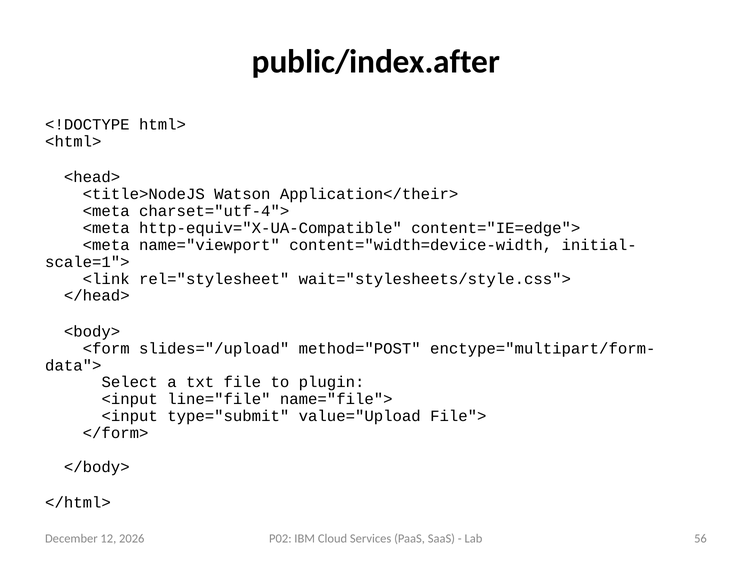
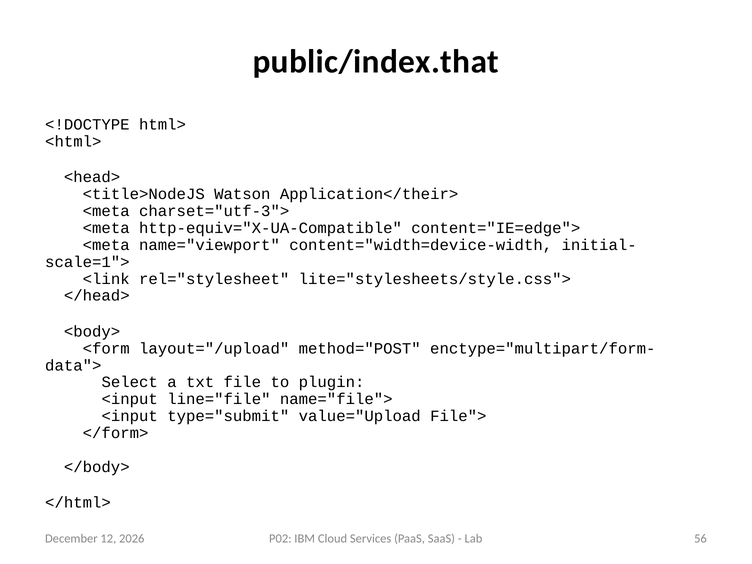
public/index.after: public/index.after -> public/index.that (376, 62)
charset="utf-4">: charset="utf-4"> -> charset="utf-3"> (214, 211)
wait="stylesheets/style.css">: wait="stylesheets/style.css"> -> lite="stylesheets/style.css"> (435, 279)
slides="/upload: slides="/upload -> layout="/upload (214, 348)
